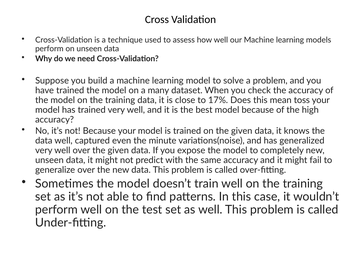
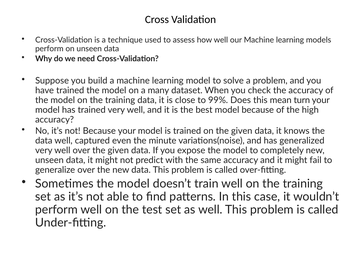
17%: 17% -> 99% (218, 100)
toss: toss -> turn (302, 100)
